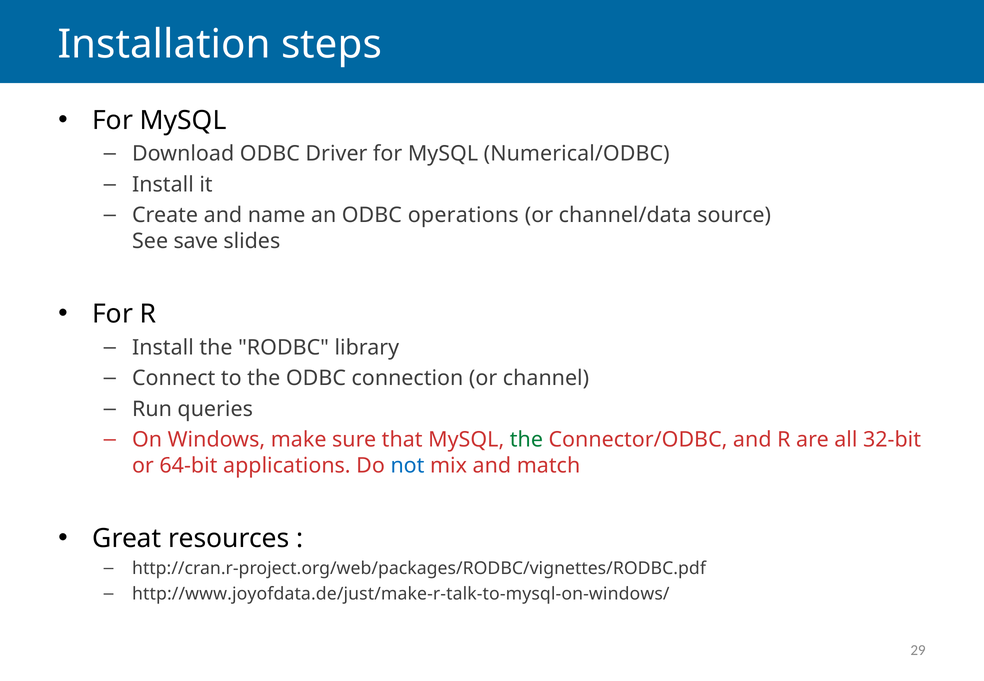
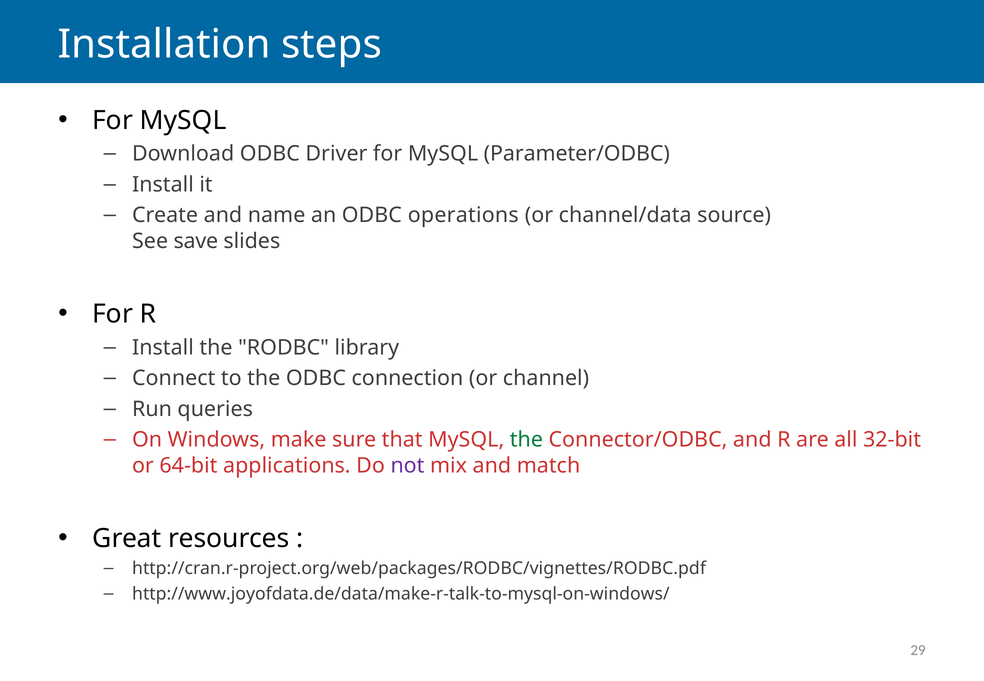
Numerical/ODBC: Numerical/ODBC -> Parameter/ODBC (577, 154)
not colour: blue -> purple (407, 466)
http://www.joyofdata.de/just/make-r-talk-to-mysql-on-windows/: http://www.joyofdata.de/just/make-r-talk-to-mysql-on-windows/ -> http://www.joyofdata.de/data/make-r-talk-to-mysql-on-windows/ (401, 594)
